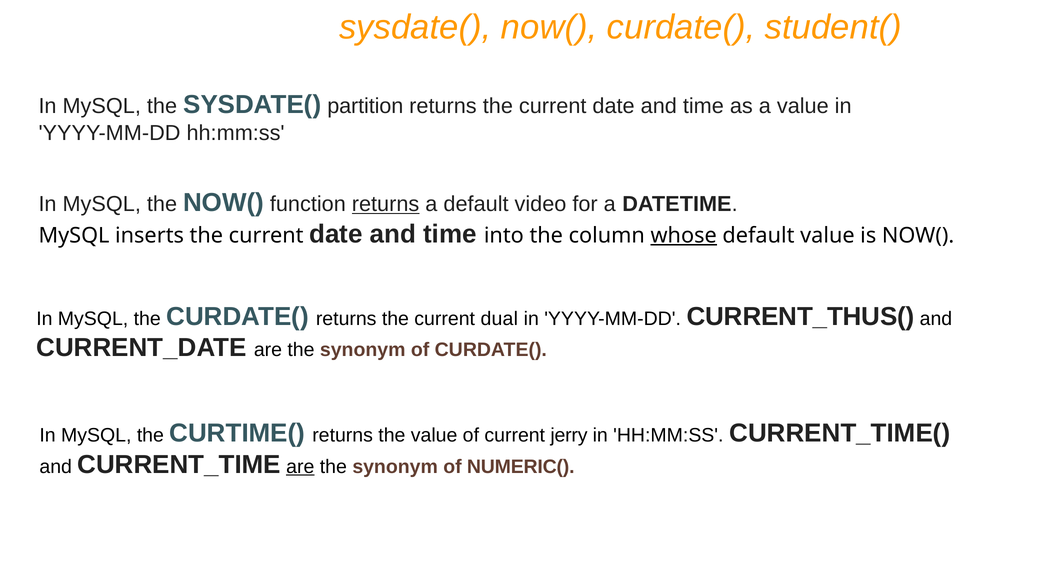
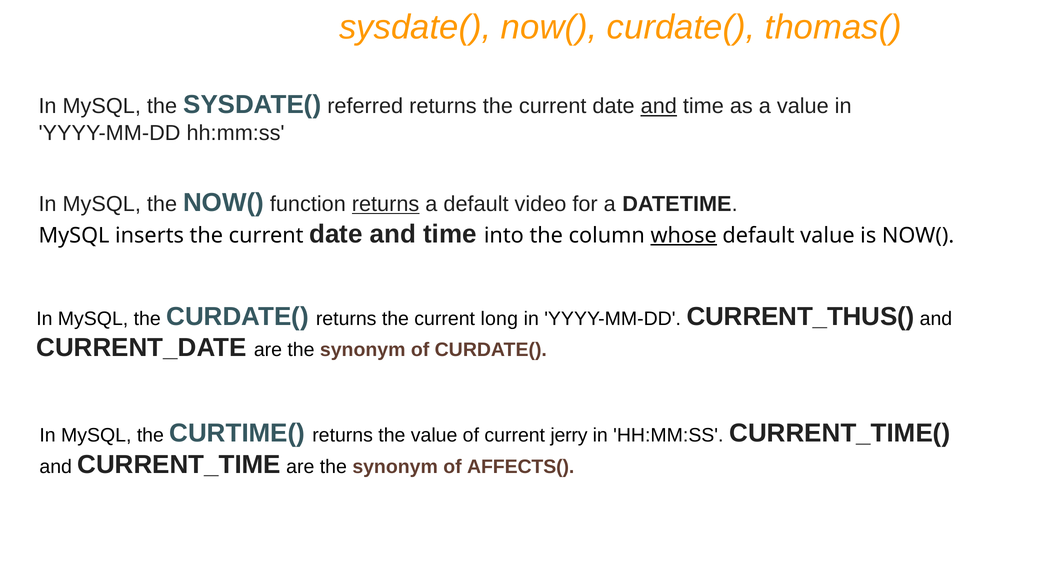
student(: student( -> thomas( (833, 27)
partition: partition -> referred (365, 106)
and underline: none -> present (659, 106)
dual: dual -> long (499, 319)
are underline: present -> none (300, 467)
NUMERIC(: NUMERIC( -> AFFECTS( (521, 467)
